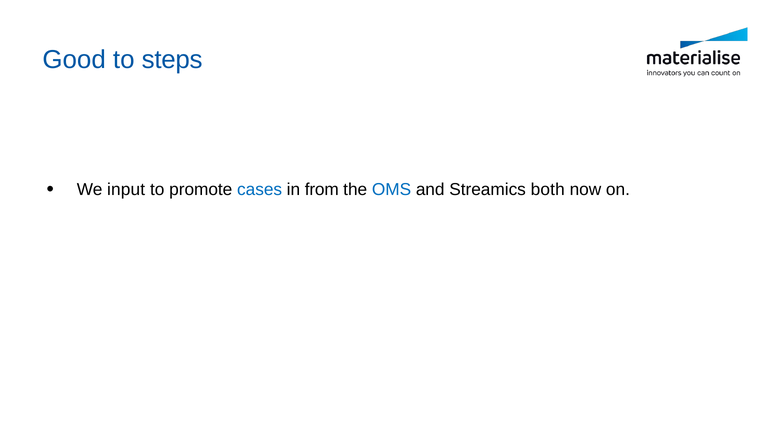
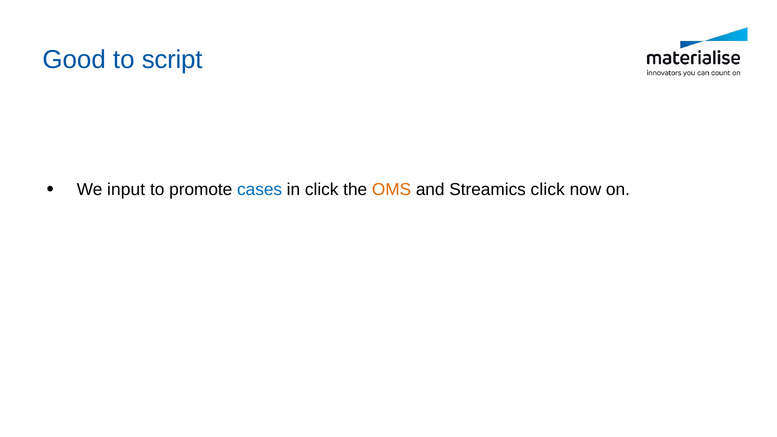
steps: steps -> script (172, 60)
in from: from -> click (322, 189)
OMS colour: blue -> orange (392, 189)
Streamics both: both -> click (548, 189)
